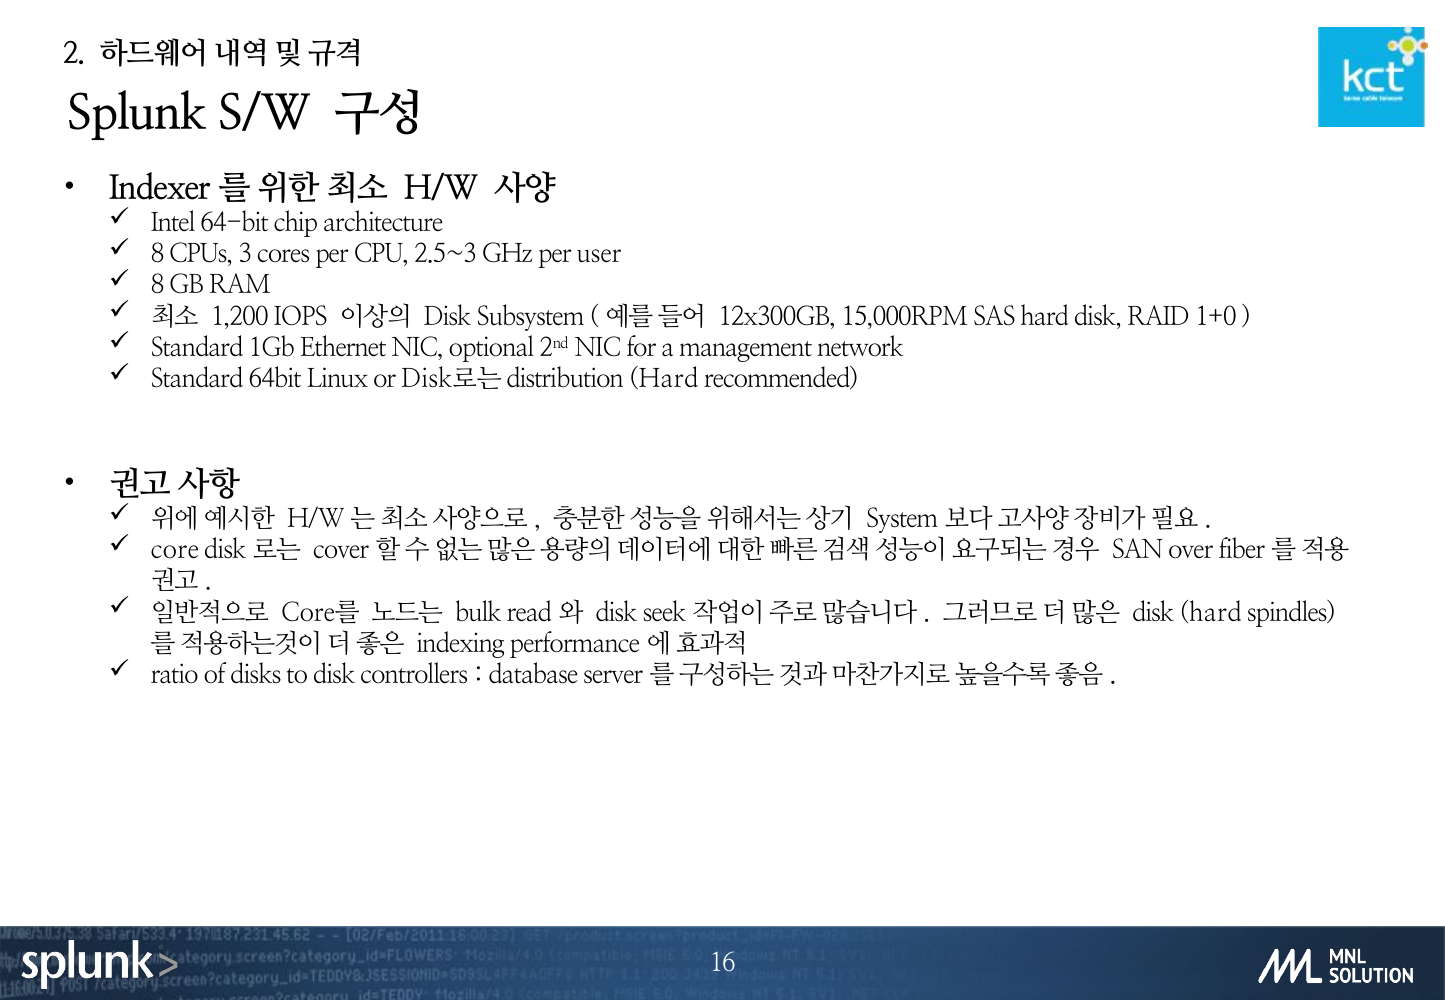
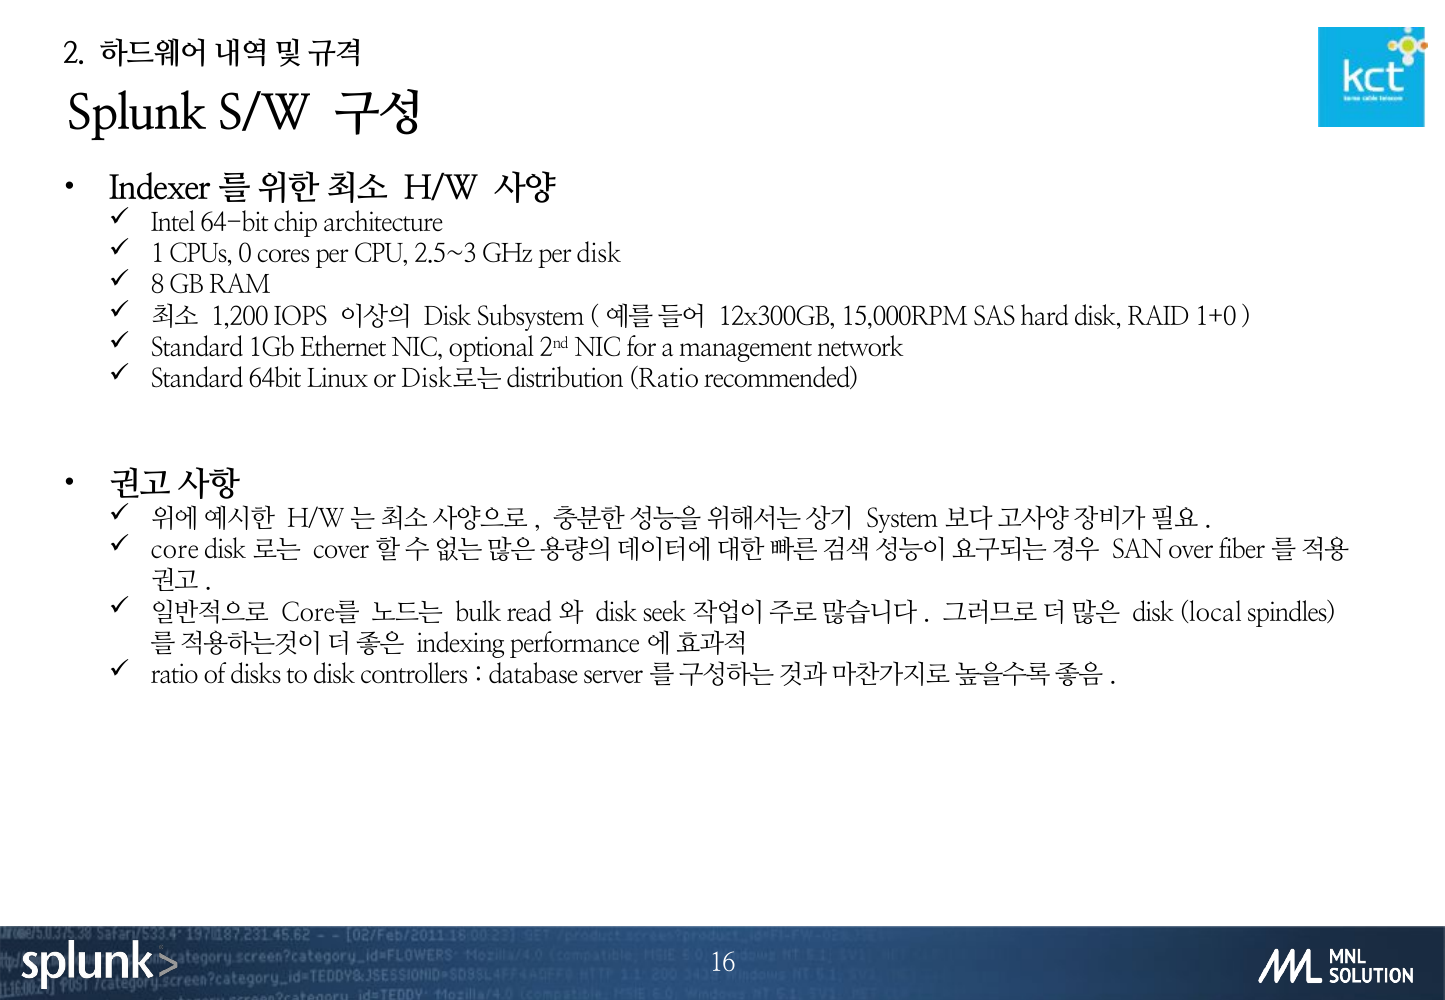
8: 8 -> 1 (157, 254)
3: 3 -> 0 (245, 254)
per user: user -> disk (599, 254)
distribution Hard: Hard -> Ratio (664, 379)
disk hard: hard -> local (1211, 613)
